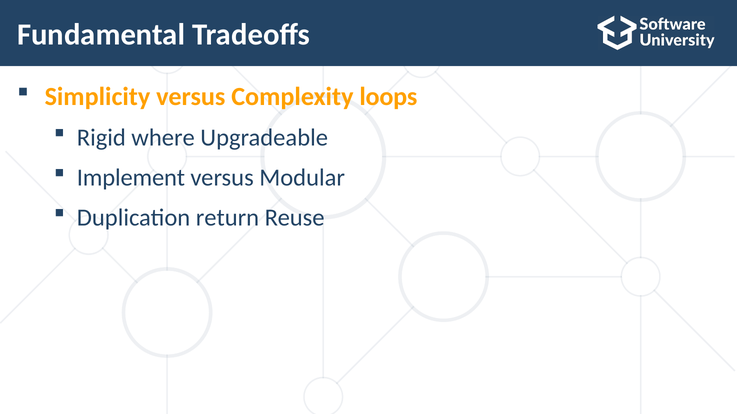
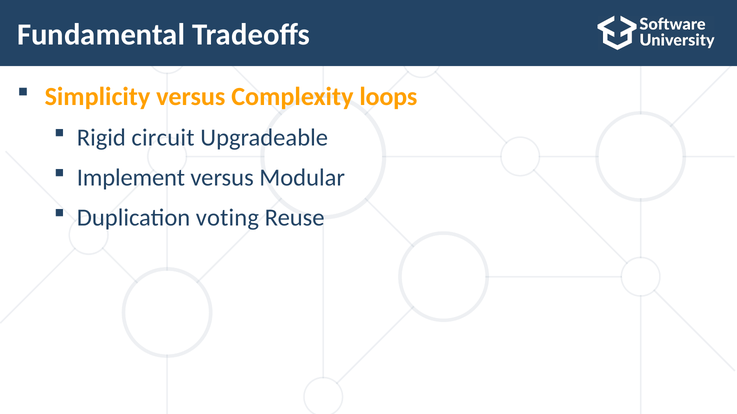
where: where -> circuit (163, 138)
return: return -> voting (227, 218)
